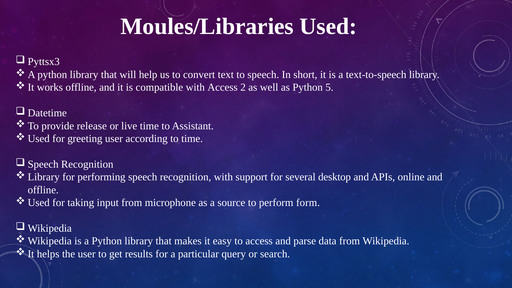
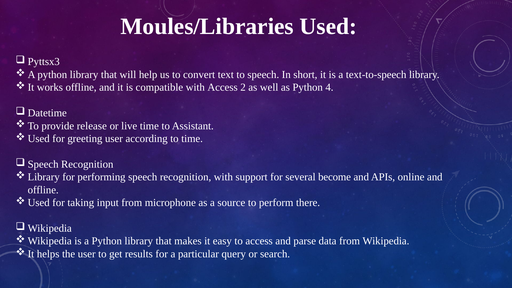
5: 5 -> 4 (329, 87)
desktop: desktop -> become (335, 177)
form: form -> there (308, 203)
